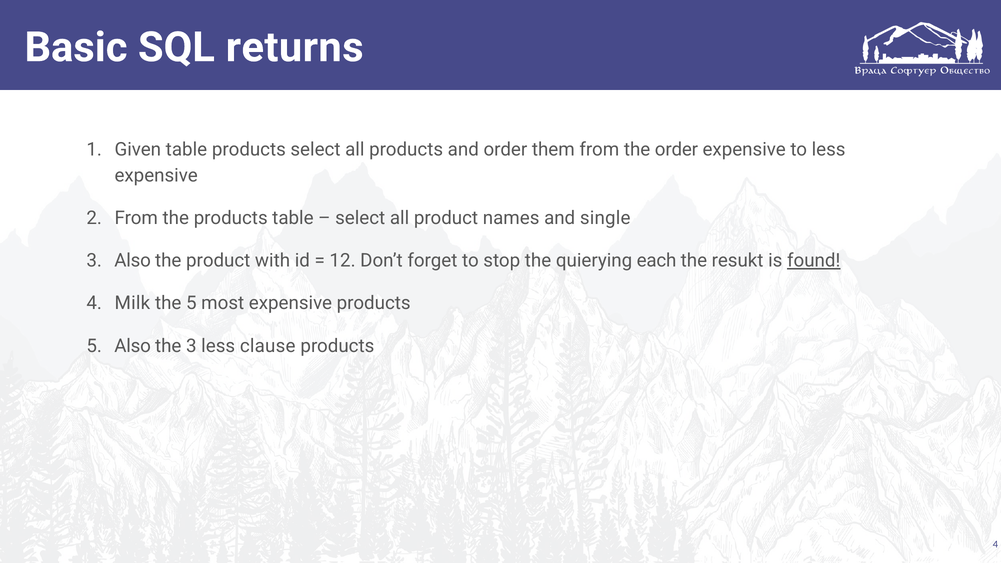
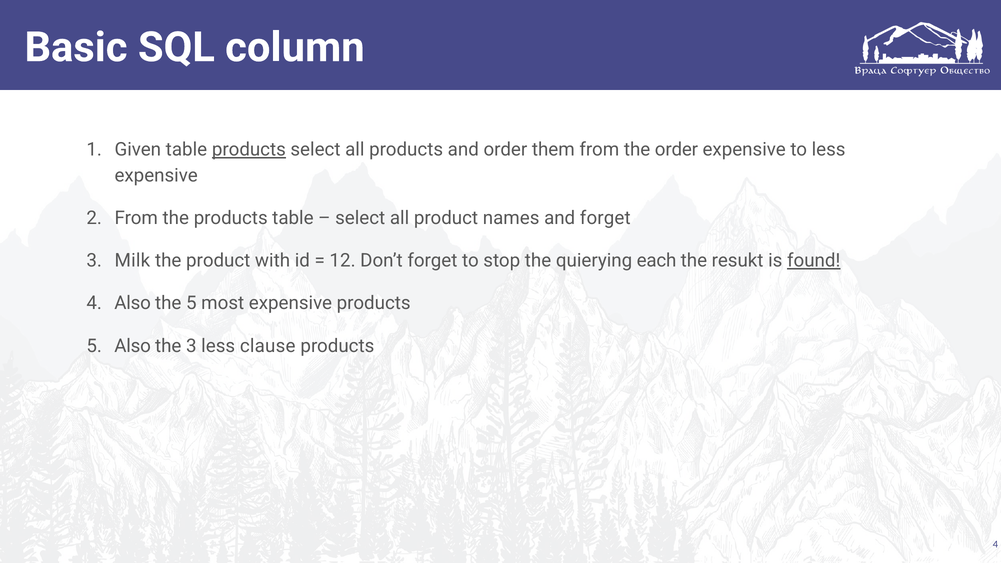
returns: returns -> column (295, 47)
products underline: none -> present (249, 150)
and single: single -> forget (605, 218)
3 Also: Also -> Milk (132, 261)
4 Milk: Milk -> Also (133, 303)
